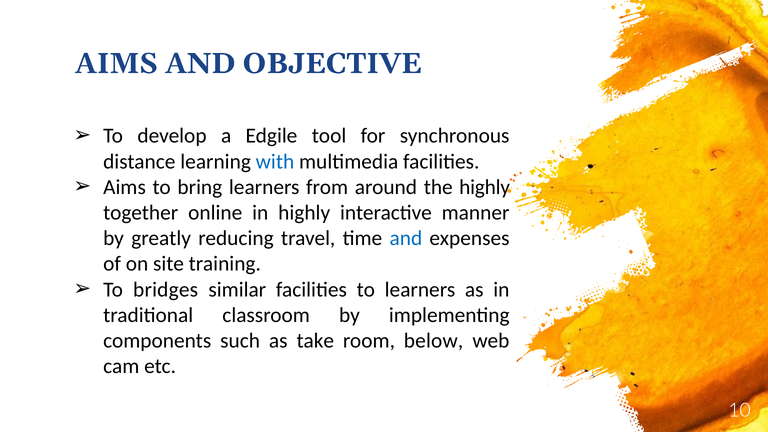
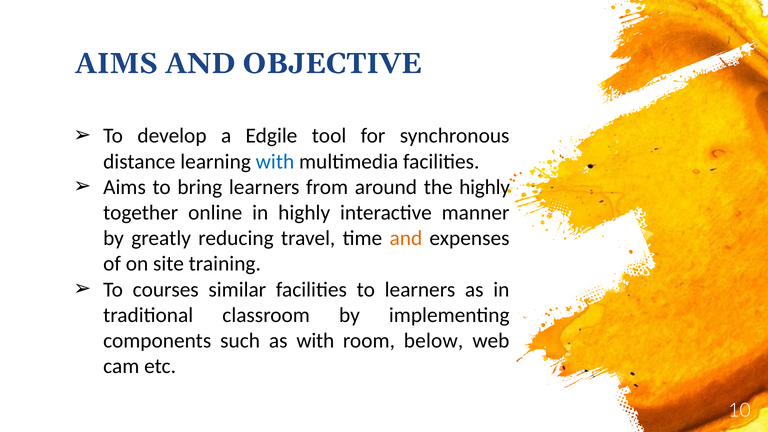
and colour: blue -> orange (406, 238)
bridges: bridges -> courses (166, 290)
as take: take -> with (315, 341)
